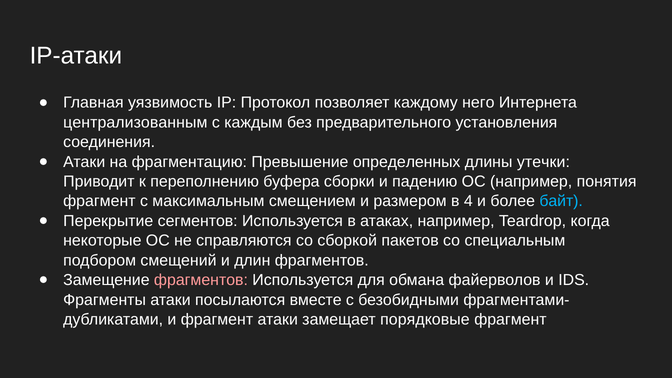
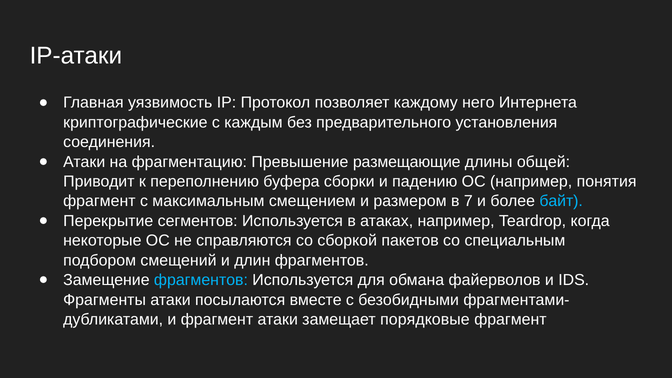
централизованным: централизованным -> криптографические (135, 122)
определенных: определенных -> размещающие (407, 162)
утечки: утечки -> общей (543, 162)
4: 4 -> 7 (468, 201)
фрагментов colour: pink -> light blue (201, 280)
